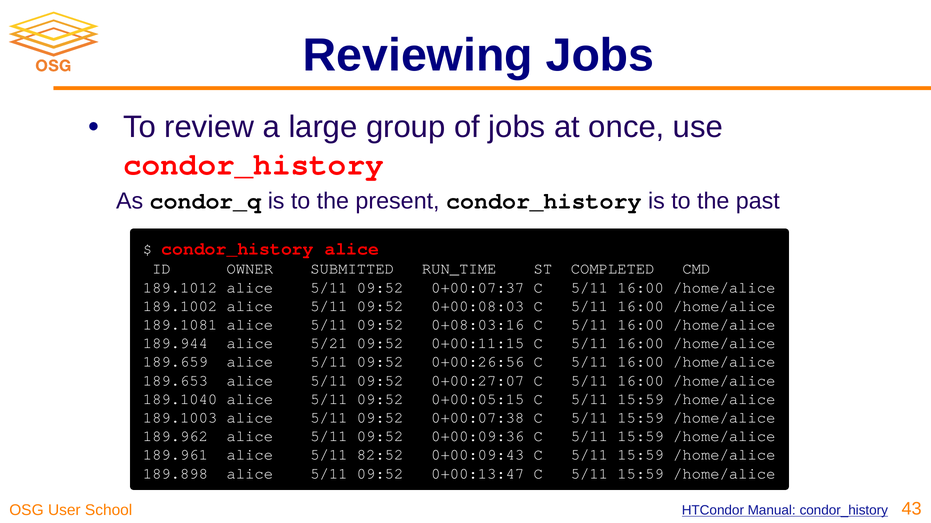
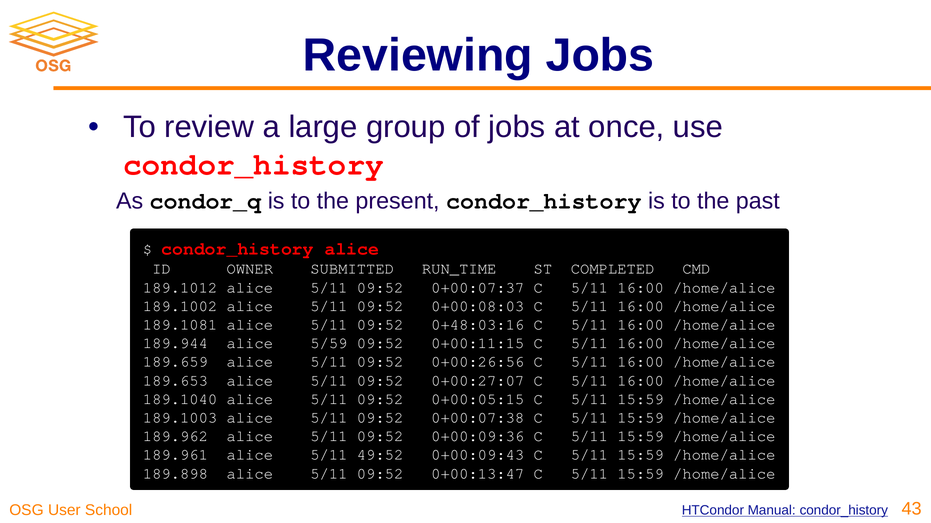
0+08:03:16: 0+08:03:16 -> 0+48:03:16 (478, 325)
5/21: 5/21 -> 5/59 (329, 344)
82:52: 82:52 -> 49:52 (380, 455)
